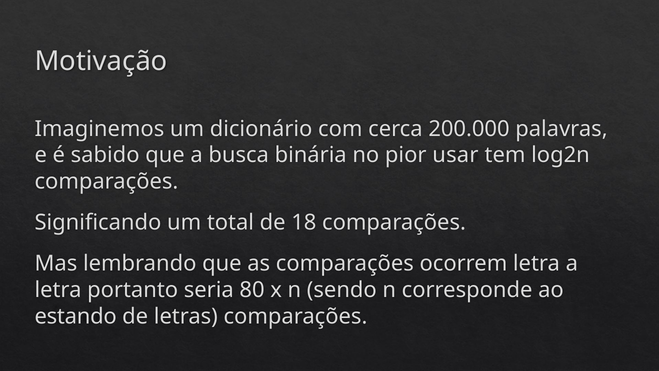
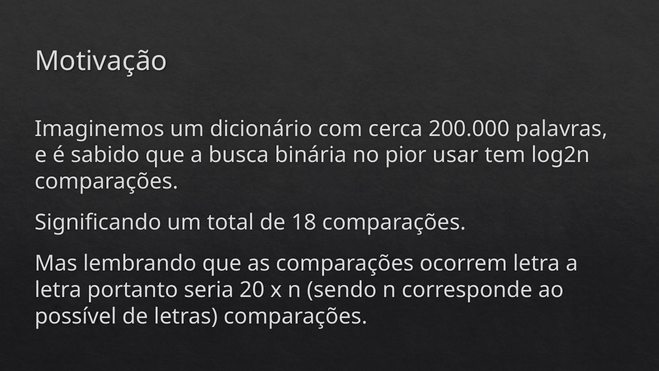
80: 80 -> 20 (252, 290)
estando: estando -> possível (76, 316)
